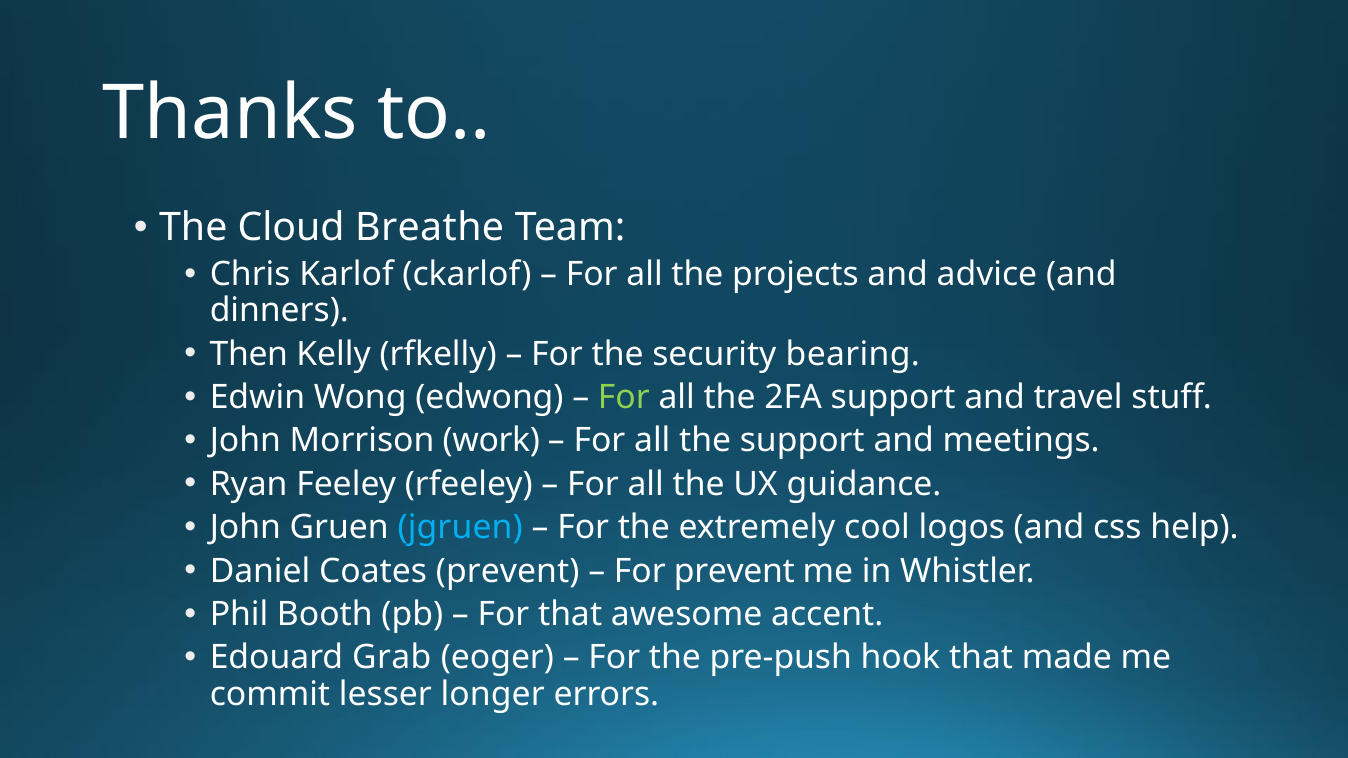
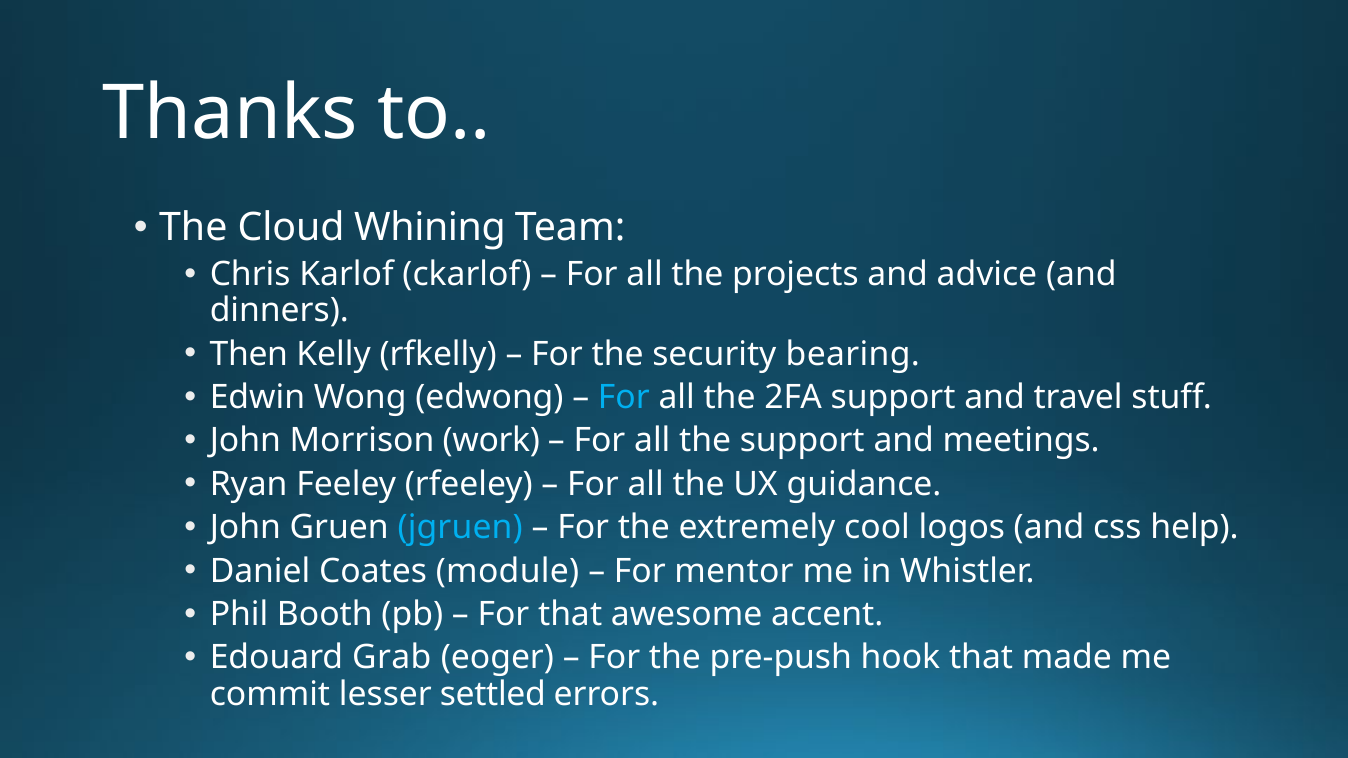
Breathe: Breathe -> Whining (430, 228)
For colour: light green -> light blue (624, 398)
Coates prevent: prevent -> module (508, 571)
For prevent: prevent -> mentor (734, 571)
longer: longer -> settled (493, 694)
